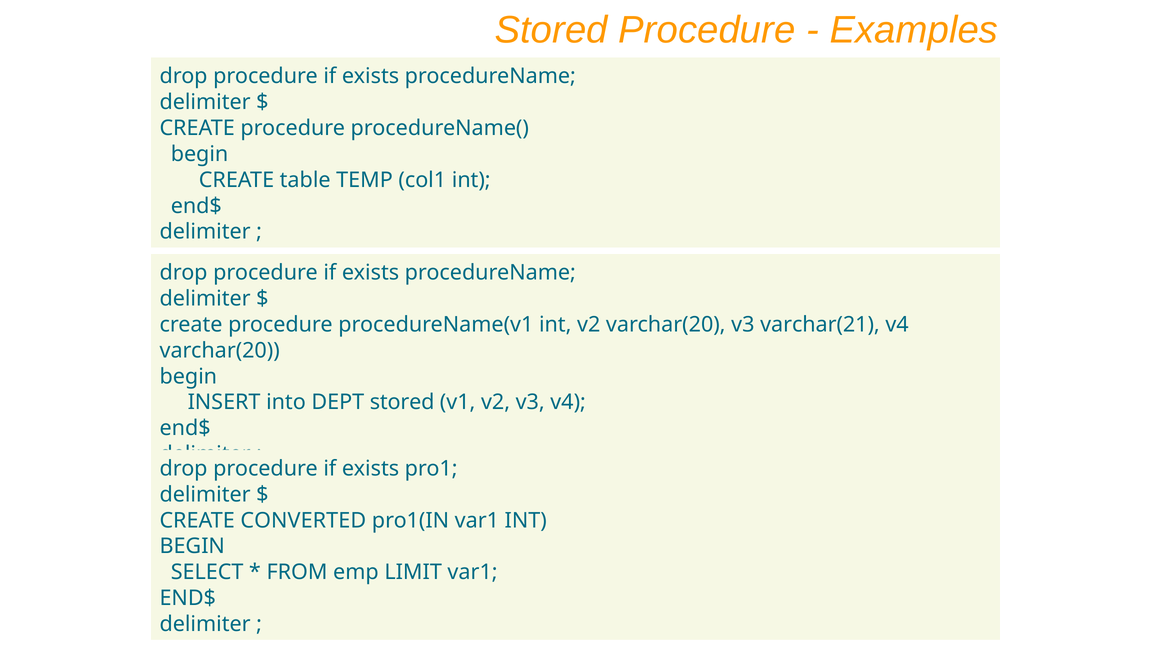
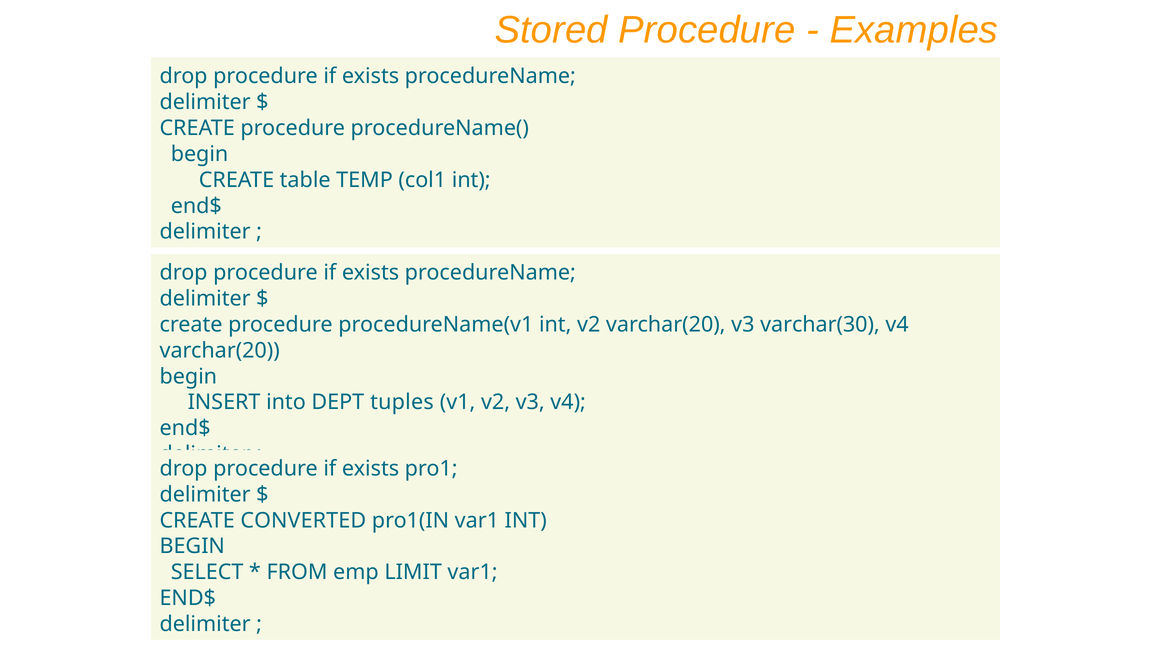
varchar(21: varchar(21 -> varchar(30 (820, 324)
DEPT stored: stored -> tuples (402, 402)
